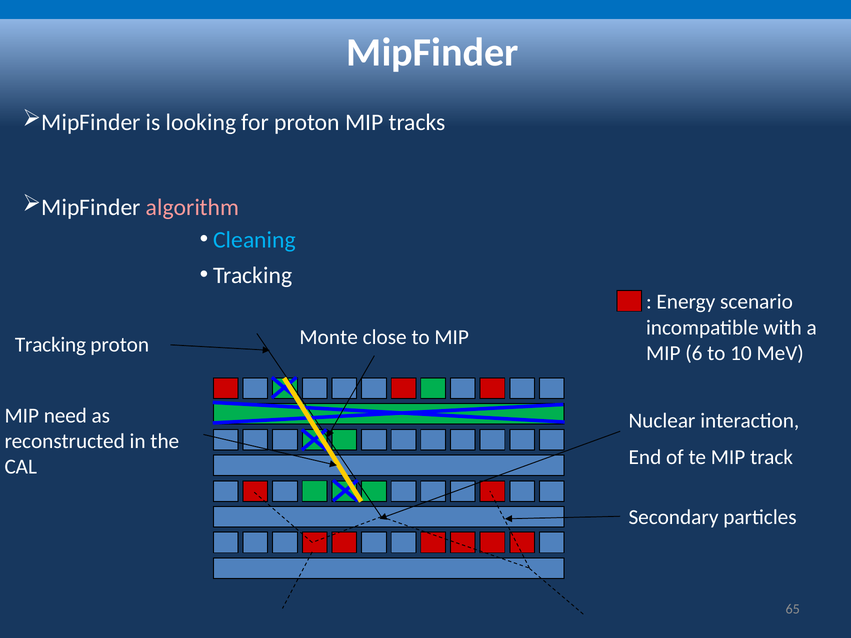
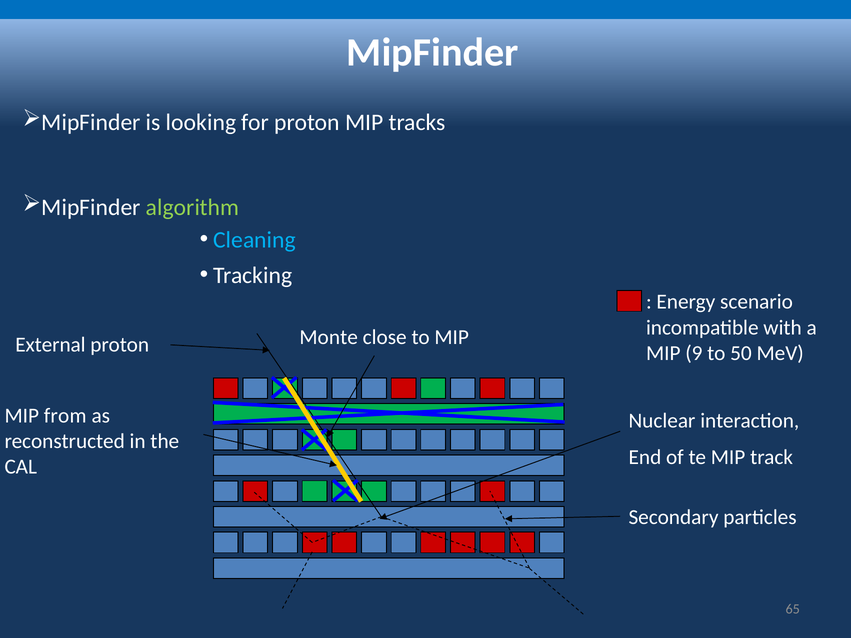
algorithm colour: pink -> light green (193, 208)
Tracking: Tracking -> External (50, 345)
6: 6 -> 9 (694, 353)
10: 10 -> 50 (741, 353)
need: need -> from (65, 416)
